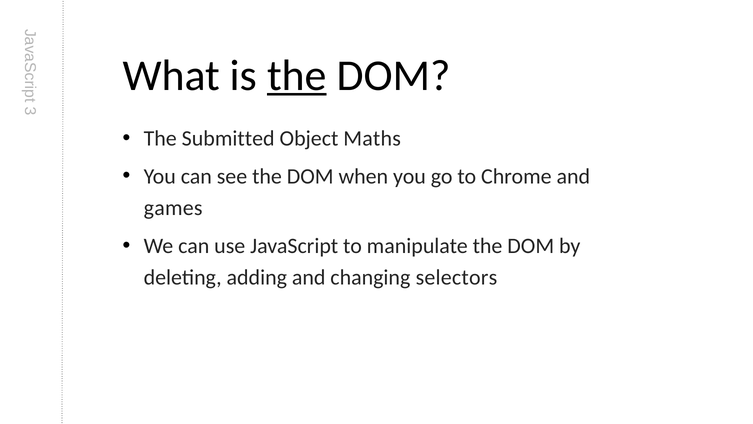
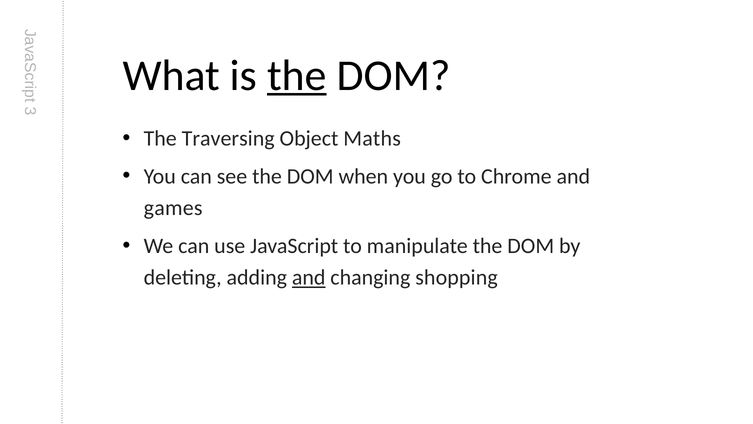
Submitted: Submitted -> Traversing (228, 138)
and underline: none -> present (309, 277)
selectors: selectors -> shopping (457, 277)
